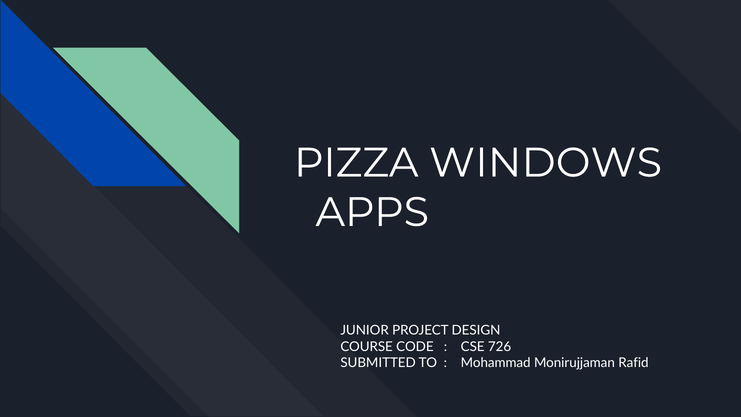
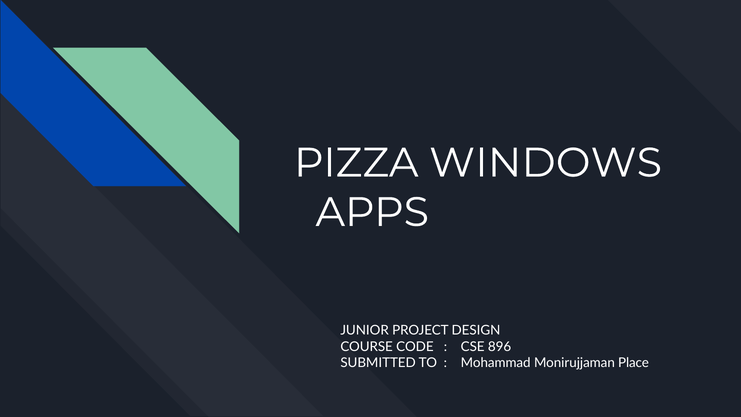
726: 726 -> 896 (500, 346)
Rafid: Rafid -> Place (634, 363)
